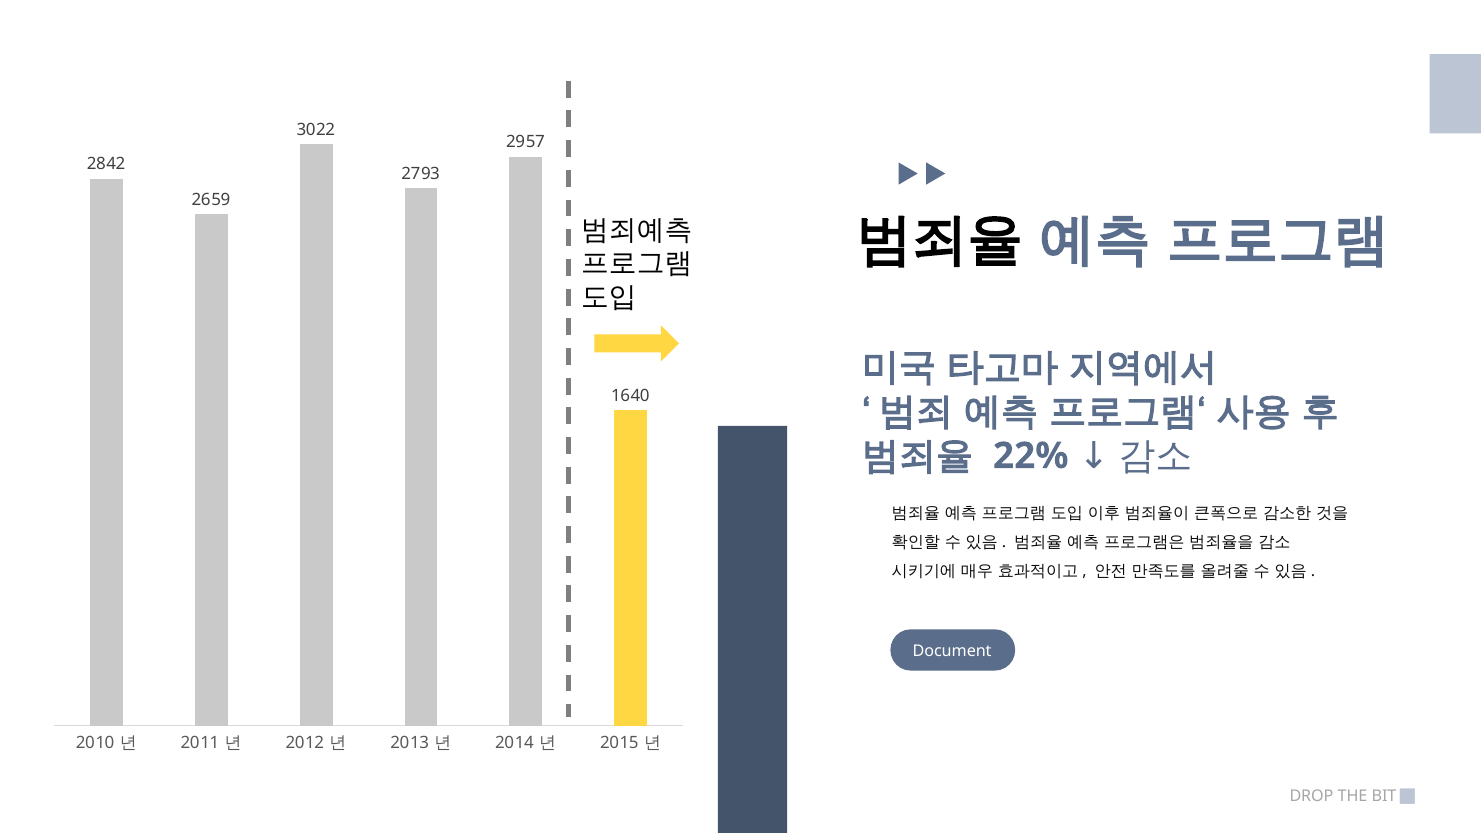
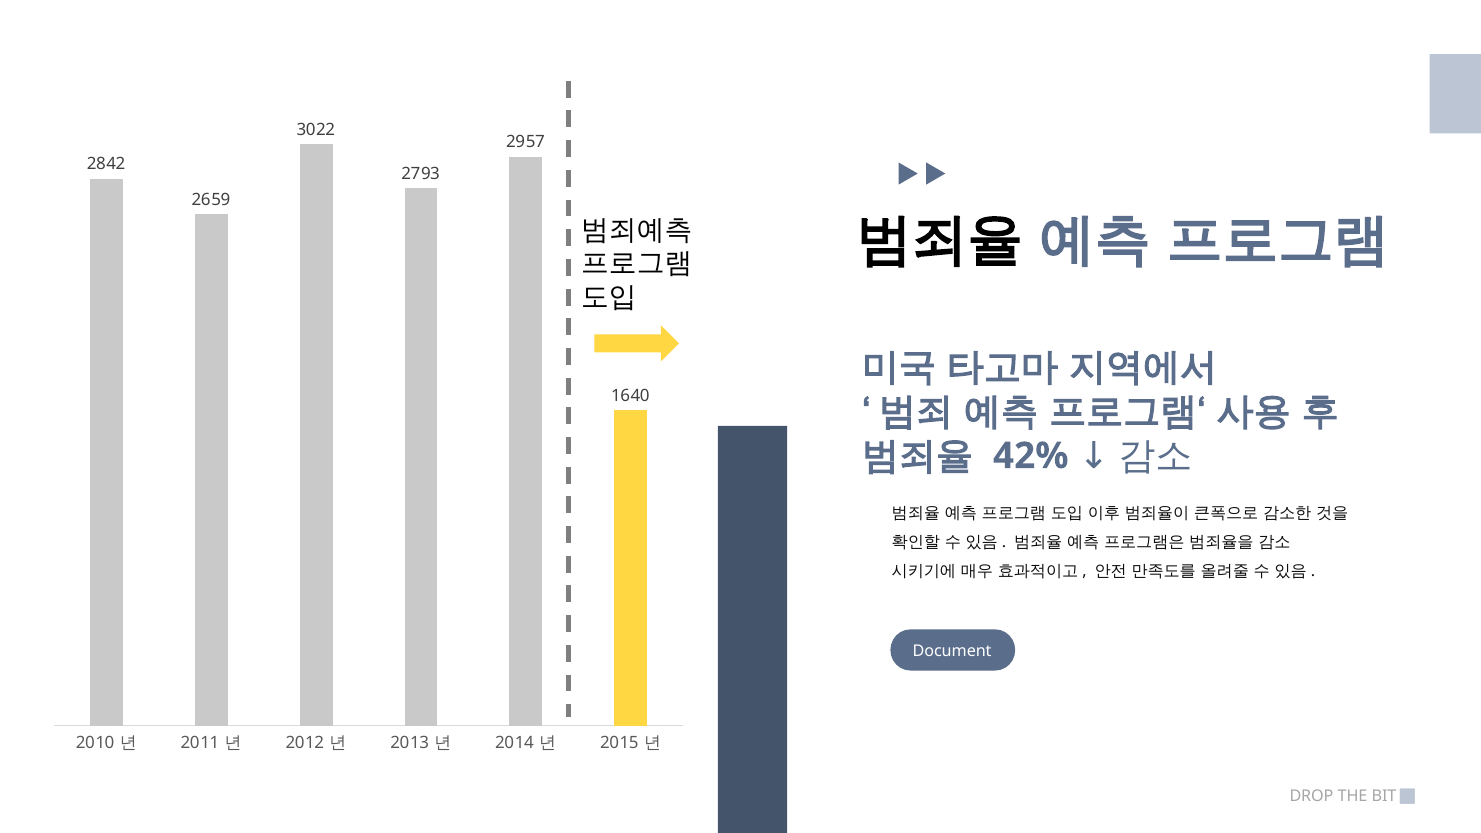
22%: 22% -> 42% (1031, 456)
